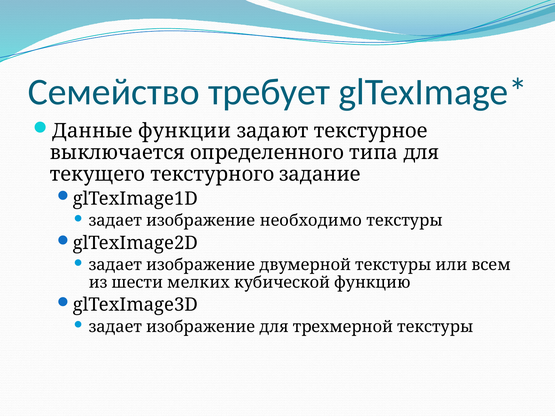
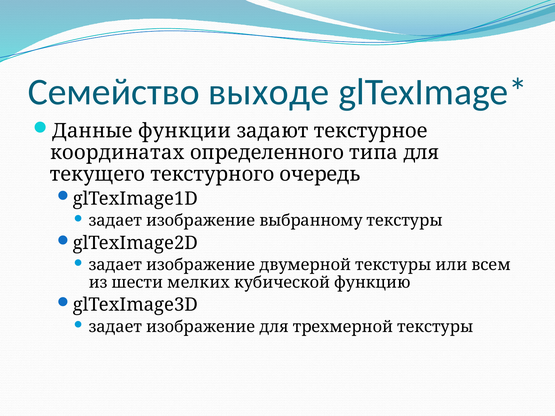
требует: требует -> выходе (269, 92)
выключается: выключается -> координатах (117, 153)
задание: задание -> очередь (320, 174)
необходимо: необходимо -> выбранному (311, 221)
